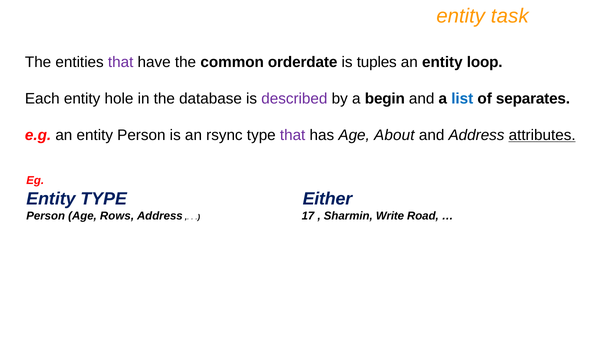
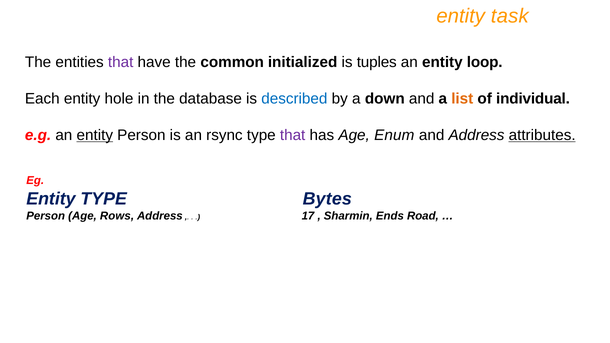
orderdate: orderdate -> initialized (303, 62)
described colour: purple -> blue (294, 99)
begin: begin -> down (385, 99)
list colour: blue -> orange (462, 99)
separates: separates -> individual (533, 99)
entity underline: none -> present (95, 135)
About: About -> Enum (394, 135)
Either: Either -> Bytes (327, 199)
Write: Write -> Ends (390, 216)
